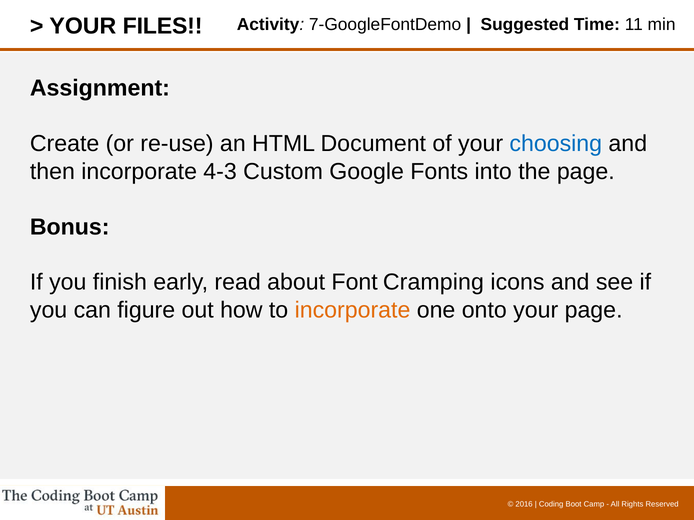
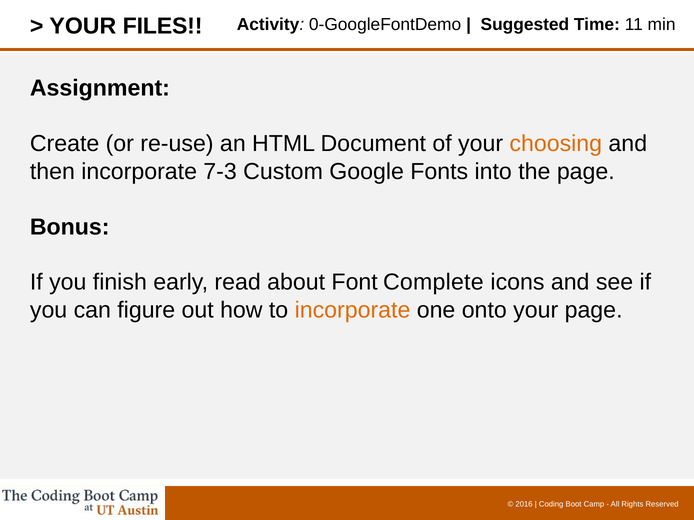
7-GoogleFontDemo: 7-GoogleFontDemo -> 0-GoogleFontDemo (385, 24)
choosing colour: blue -> orange (556, 144)
4-3: 4-3 -> 7-3 (220, 172)
Cramping: Cramping -> Complete (433, 283)
